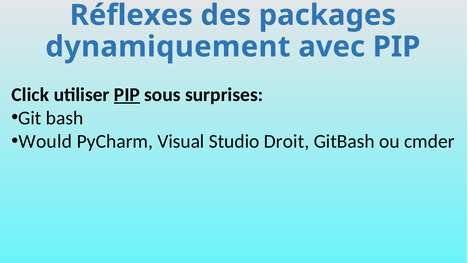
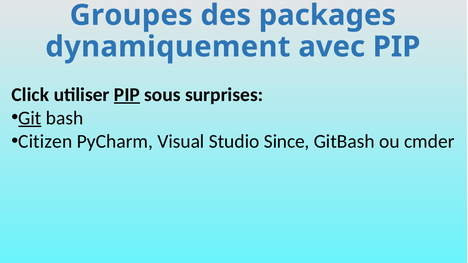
Réflexes: Réflexes -> Groupes (131, 15)
Git underline: none -> present (30, 118)
Would: Would -> Citizen (45, 141)
Droit: Droit -> Since (287, 141)
